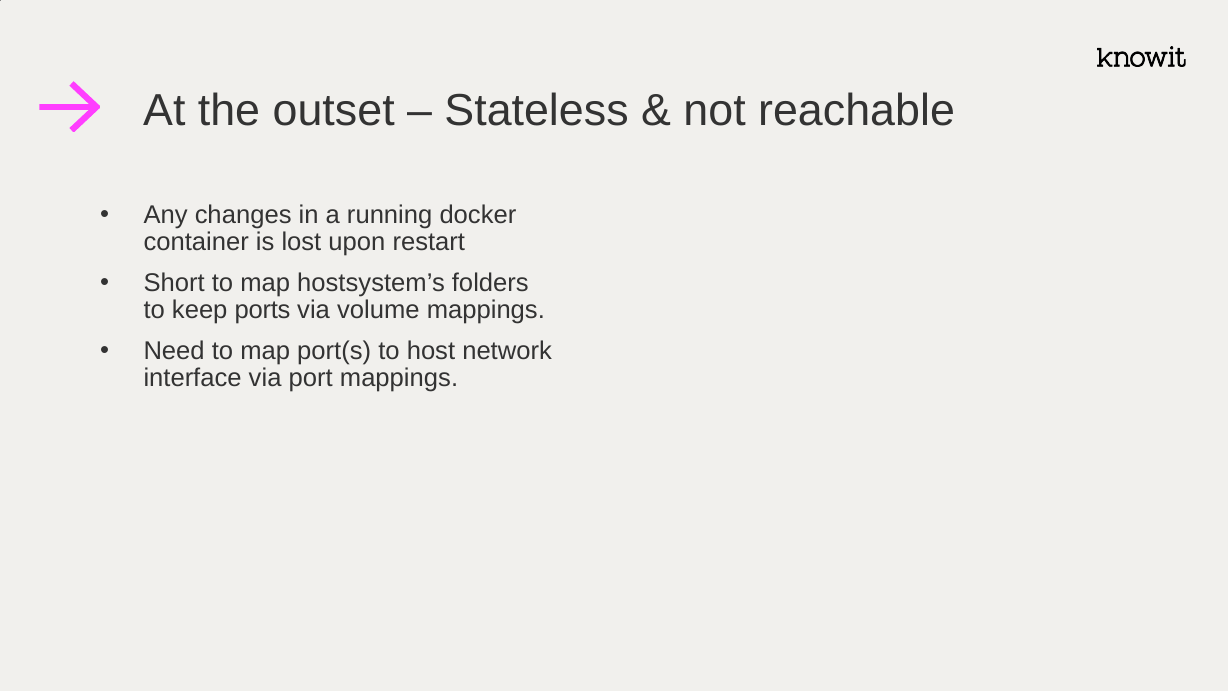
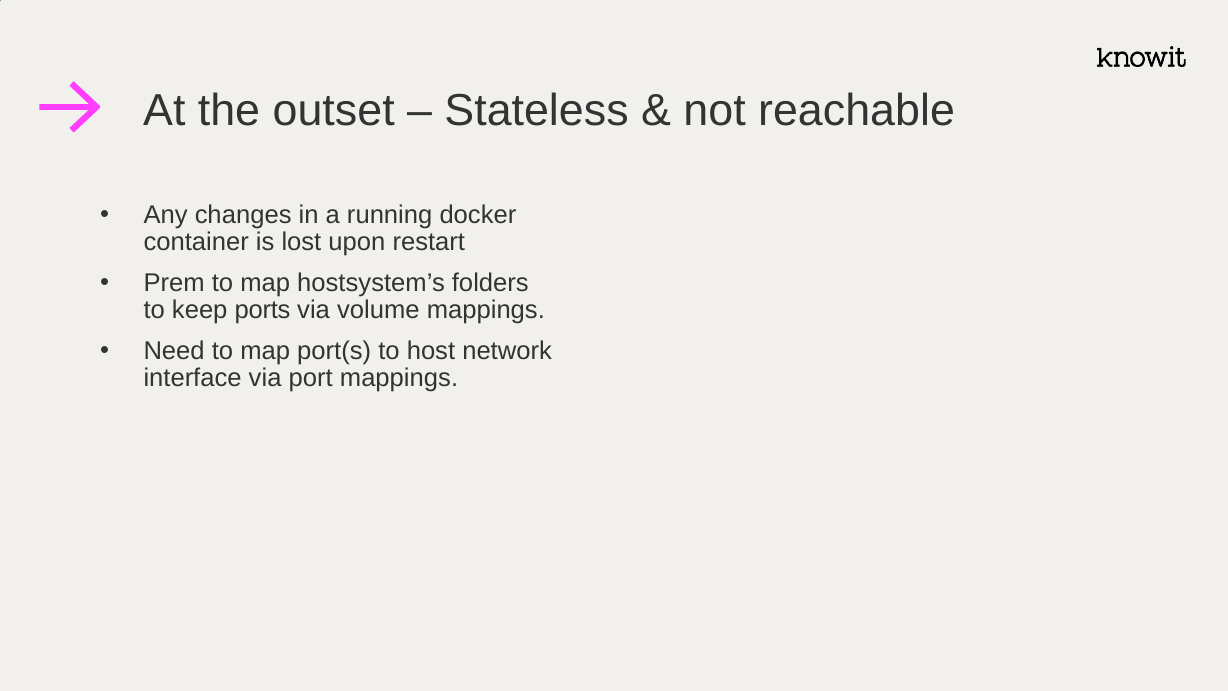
Short: Short -> Prem (174, 283)
